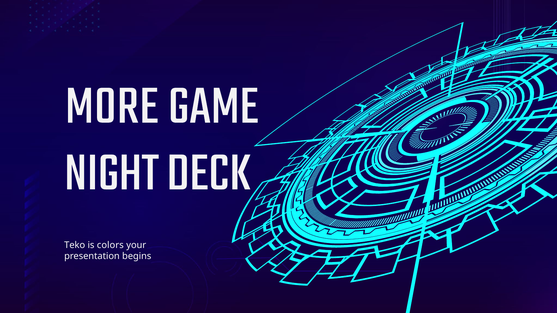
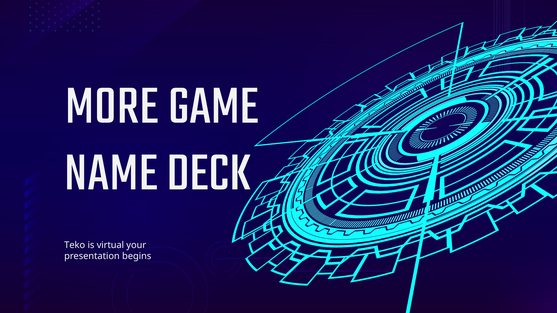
NIGHT: NIGHT -> NAME (111, 171)
colors: colors -> virtual (110, 245)
